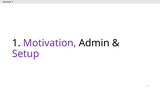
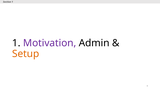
Setup colour: purple -> orange (26, 54)
